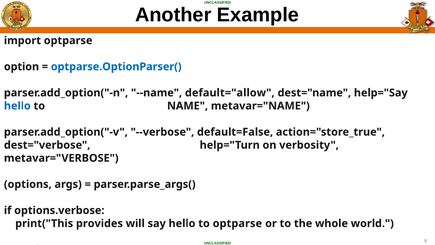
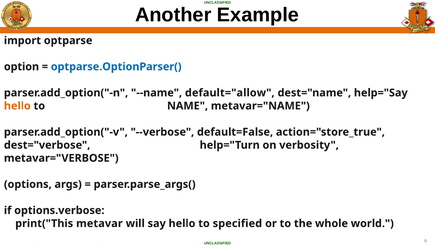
hello colour: blue -> orange (17, 106)
provides: provides -> metavar (99, 223)
to optparse: optparse -> specified (237, 223)
